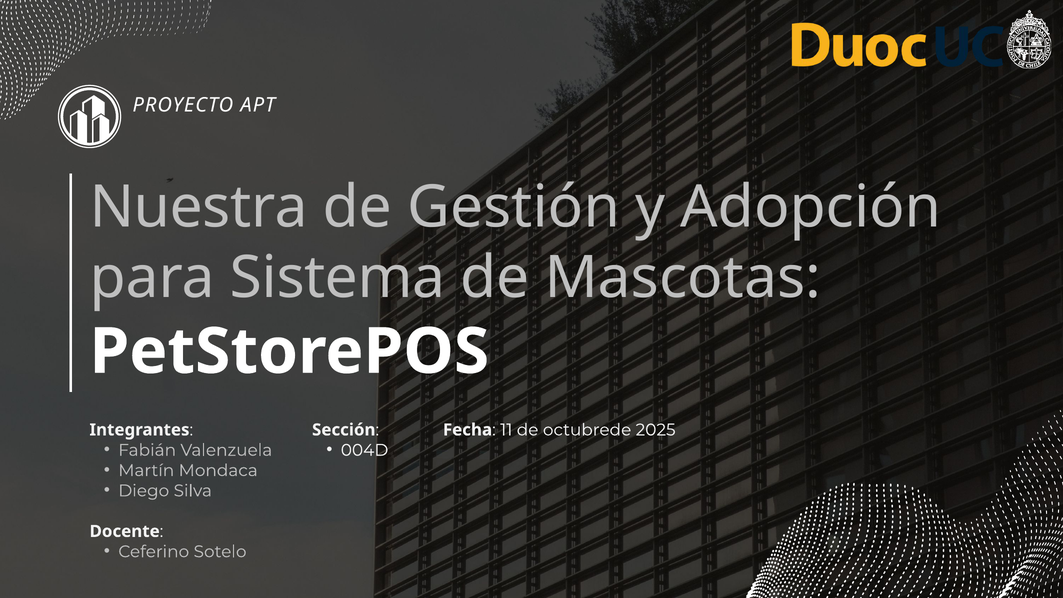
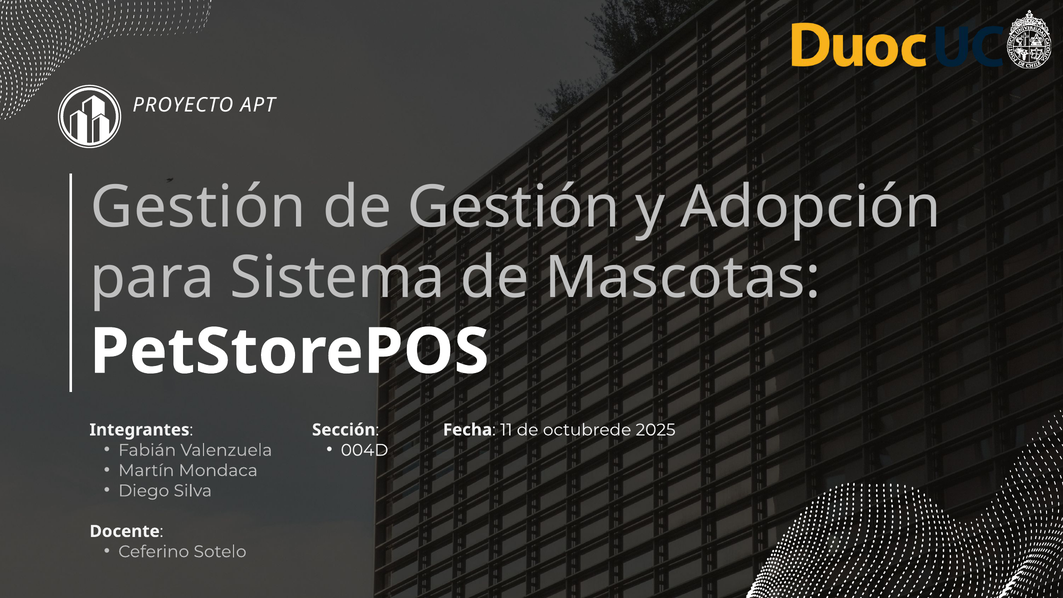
Nuestra: Nuestra -> Gestión (198, 207)
